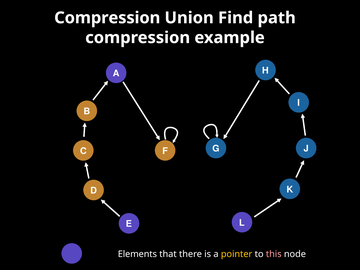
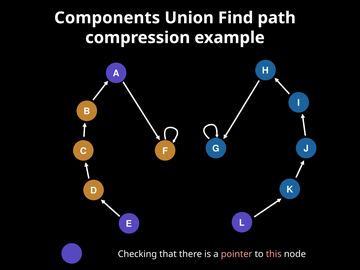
Compression: Compression -> Components (107, 18)
Elements: Elements -> Checking (137, 254)
pointer colour: yellow -> pink (237, 254)
